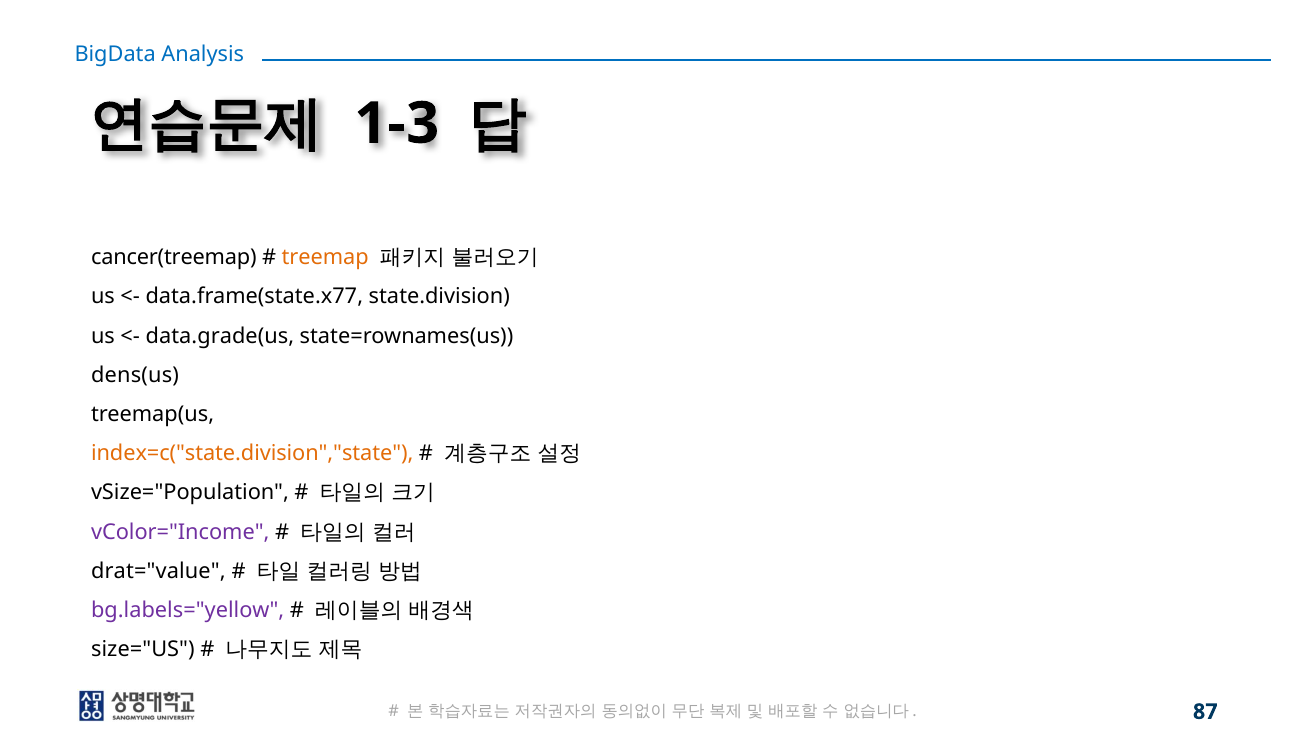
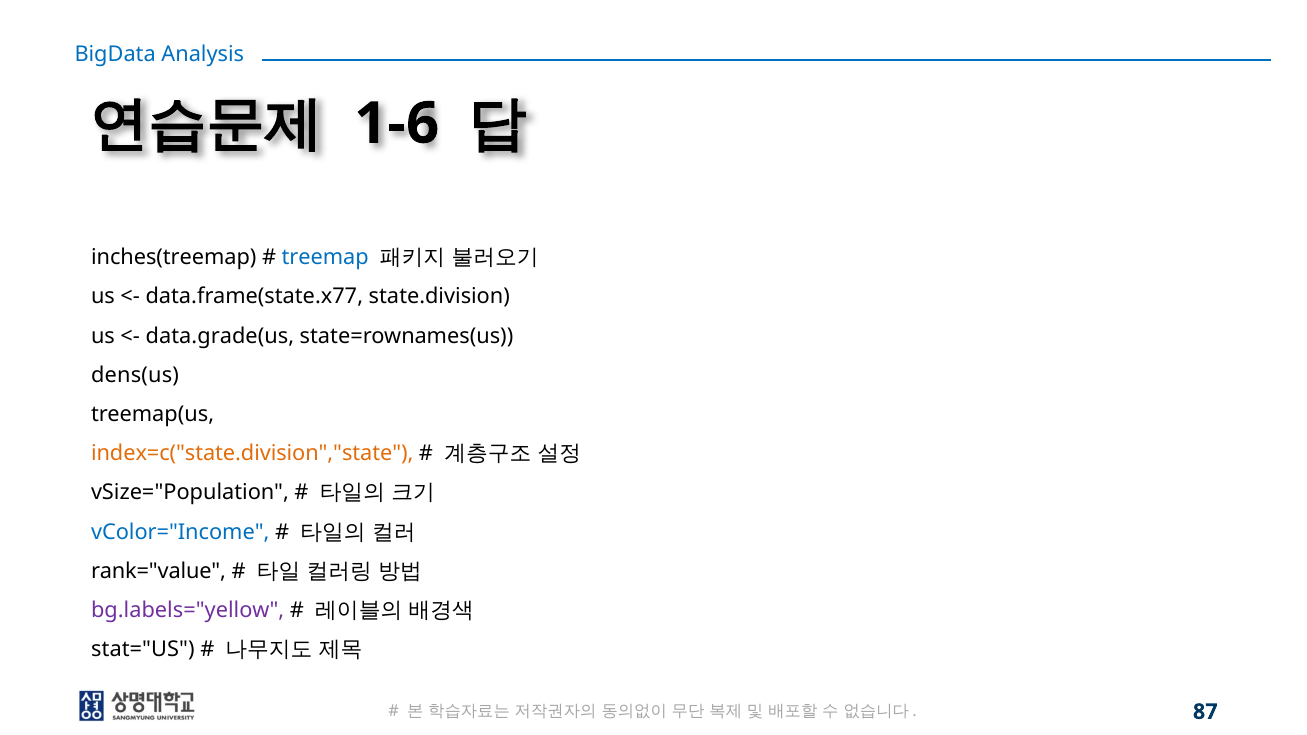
1-3: 1-3 -> 1-6 (397, 124)
cancer(treemap: cancer(treemap -> inches(treemap (174, 258)
treemap colour: orange -> blue (325, 258)
vColor="Income colour: purple -> blue (180, 532)
drat="value: drat="value -> rank="value (159, 571)
size="US: size="US -> stat="US (143, 650)
